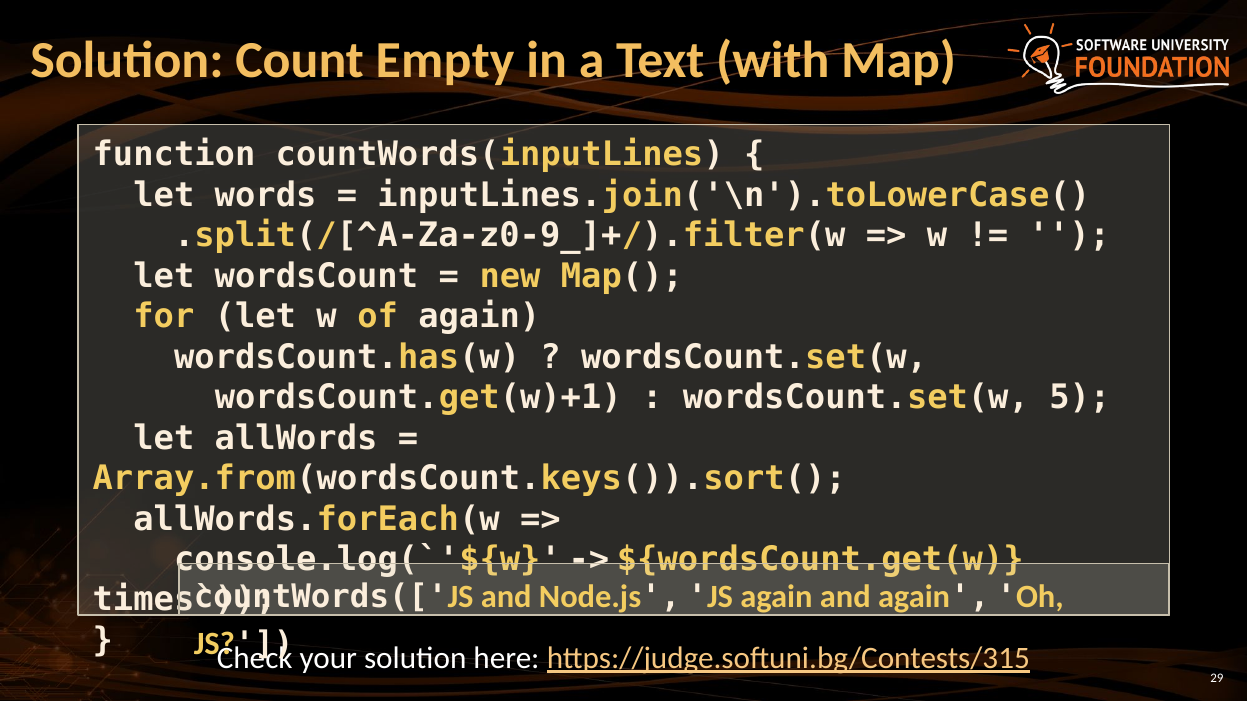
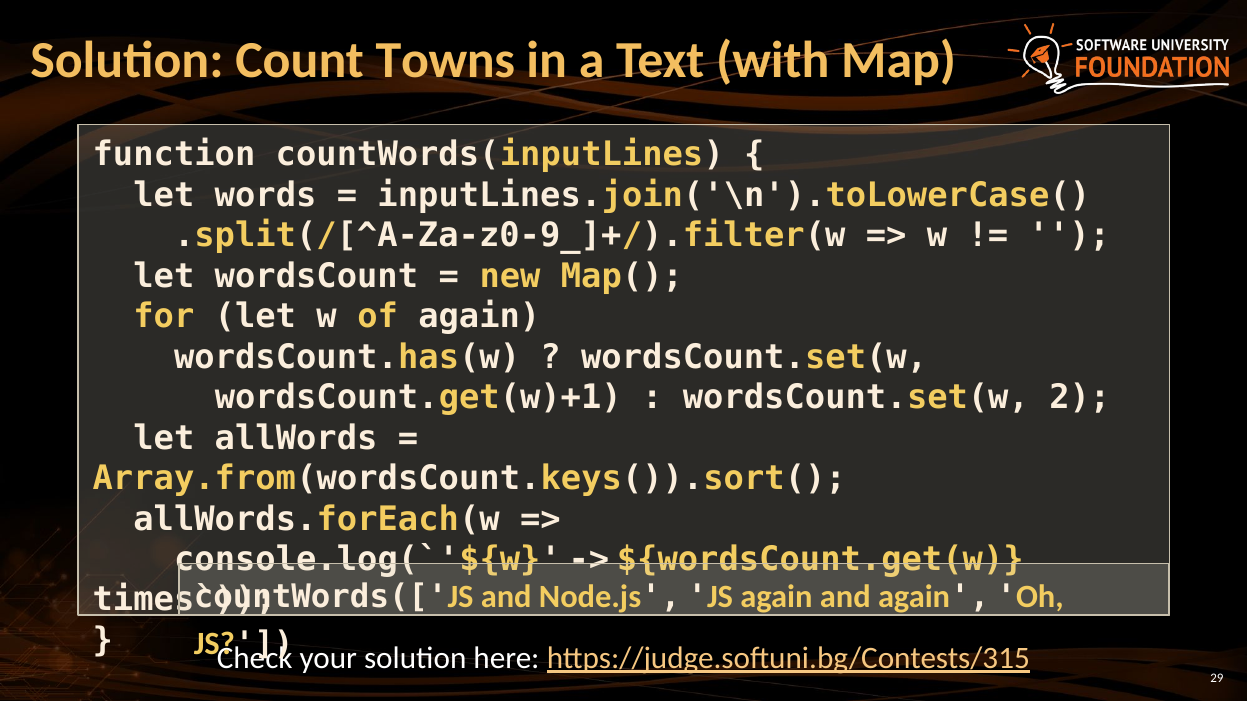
Empty: Empty -> Towns (445, 61)
5: 5 -> 2 (1080, 398)
